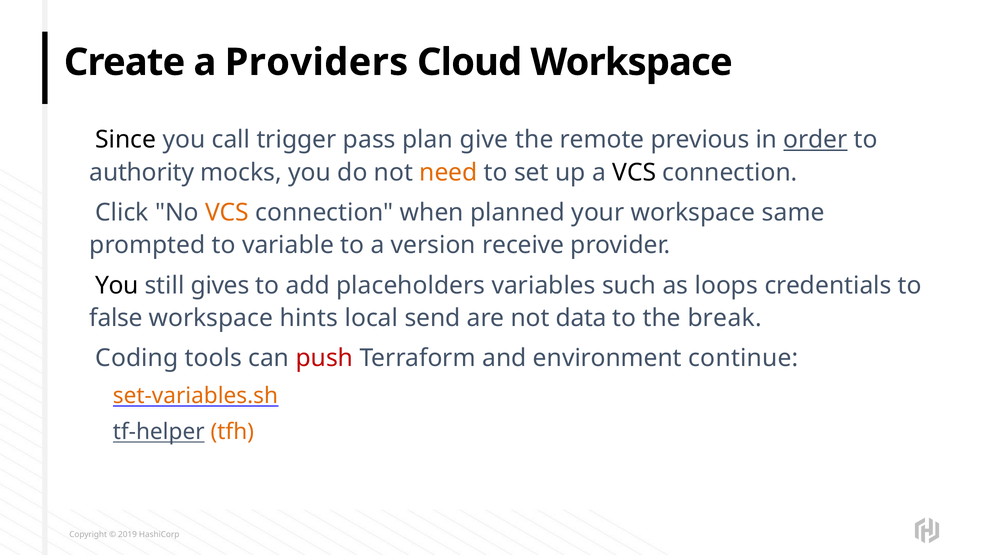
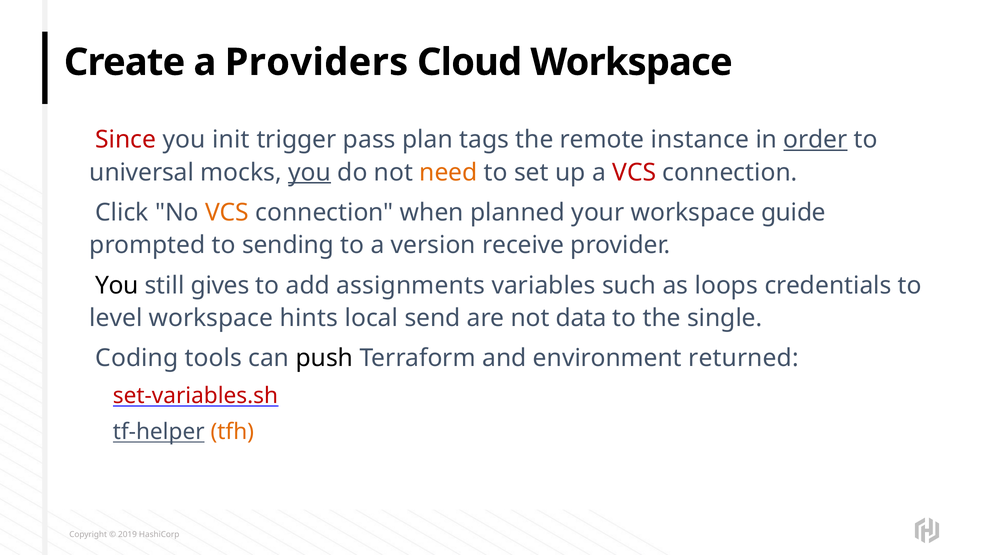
Since colour: black -> red (126, 140)
call: call -> init (231, 140)
give: give -> tags (484, 140)
previous: previous -> instance (700, 140)
authority: authority -> universal (142, 172)
you underline: none -> present (310, 172)
VCS colour: black -> red (634, 172)
same: same -> guide (793, 213)
variable: variable -> sending (288, 245)
placeholders: placeholders -> assignments (411, 286)
false: false -> level (116, 318)
break: break -> single (725, 318)
push colour: red -> black (324, 358)
continue: continue -> returned (743, 358)
set-variables.sh colour: orange -> red (195, 396)
